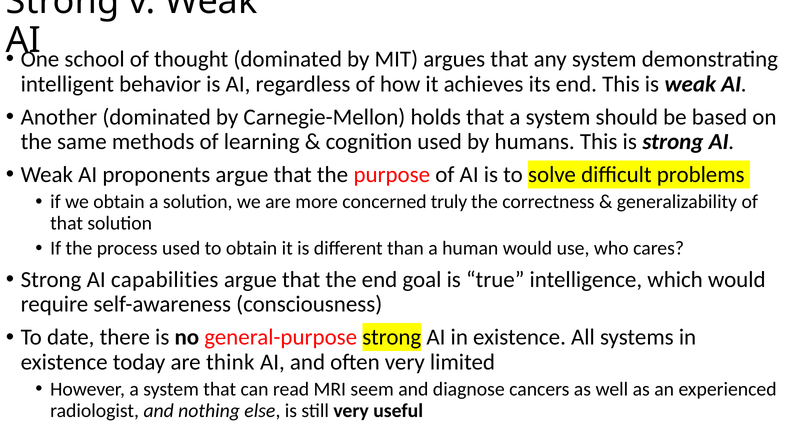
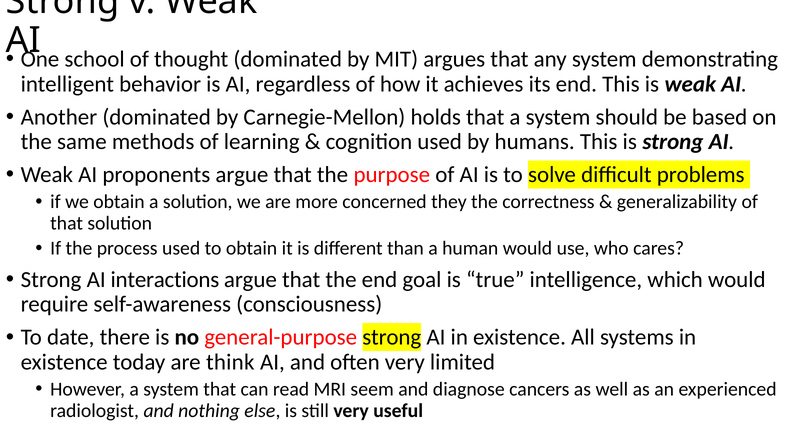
truly: truly -> they (449, 202)
capabilities: capabilities -> interactions (165, 280)
